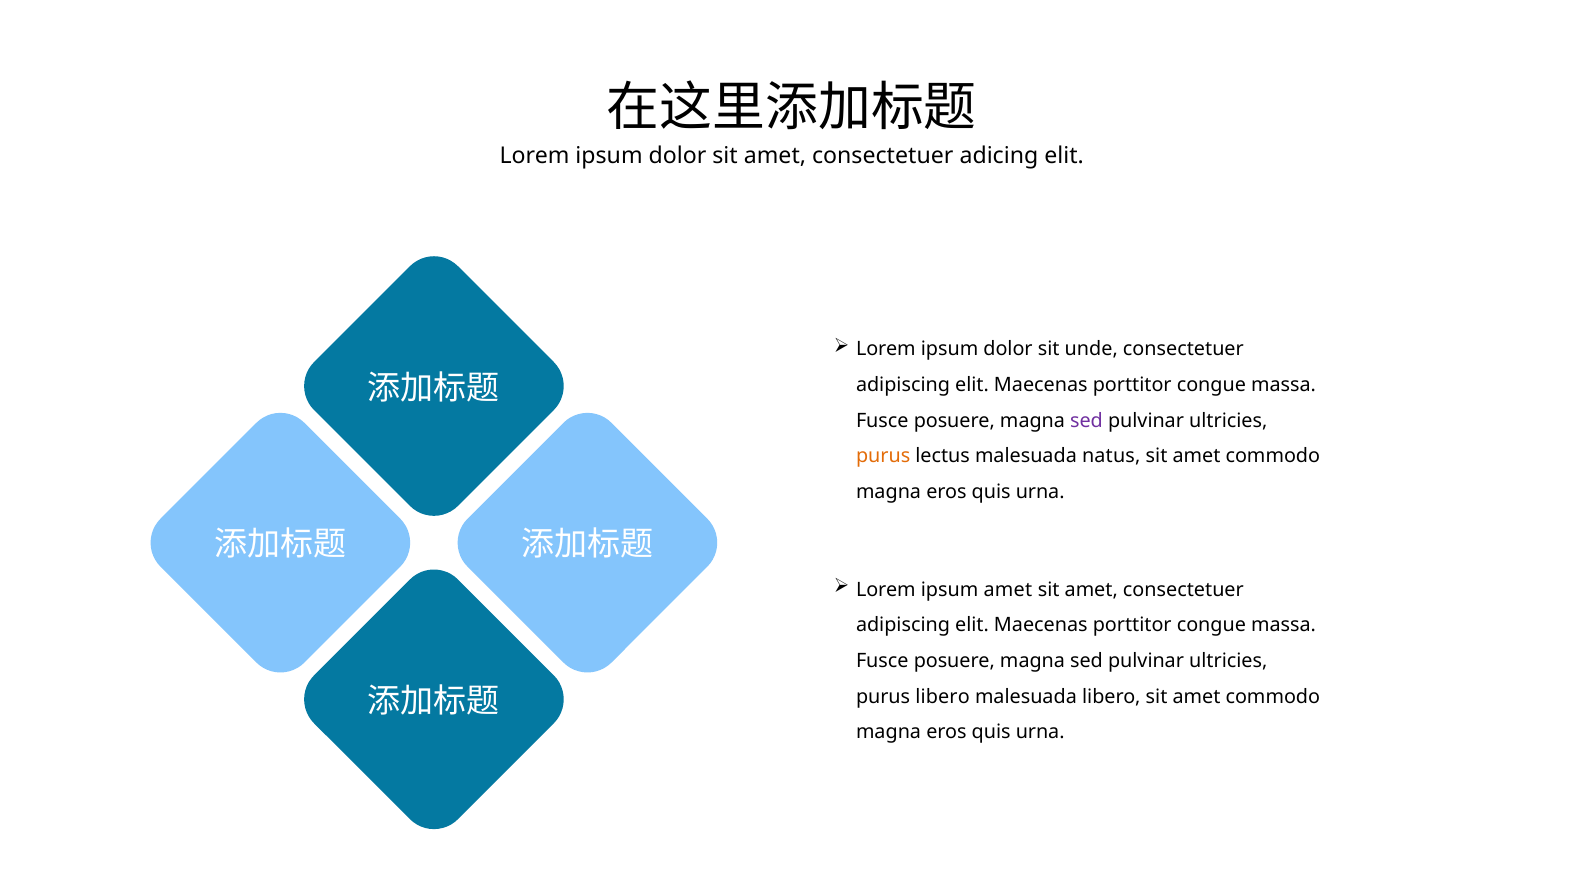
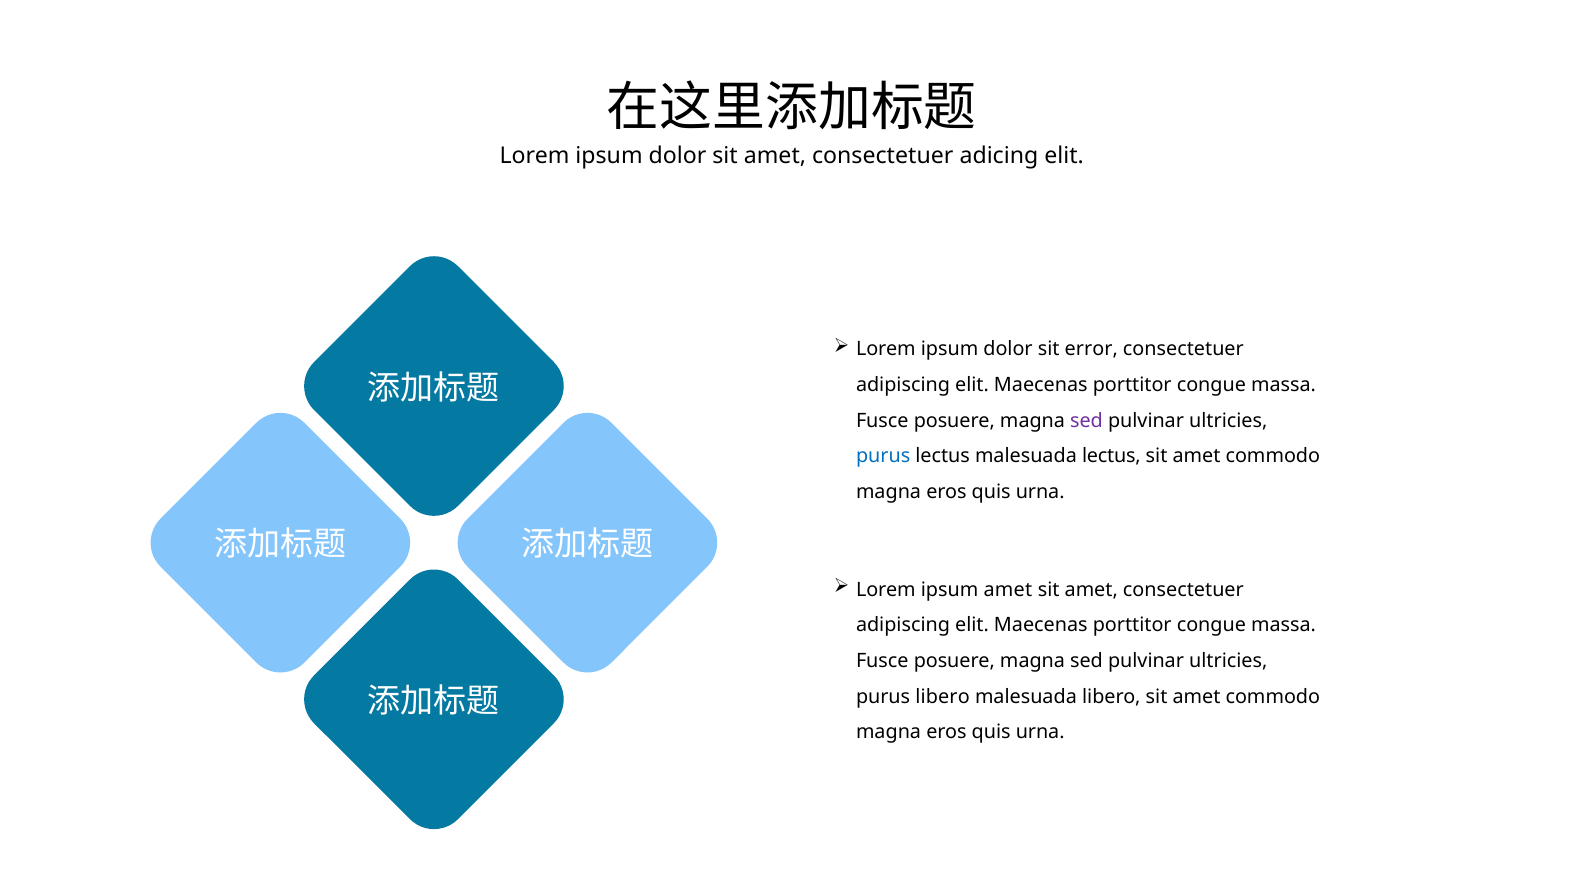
unde: unde -> error (1091, 349)
purus colour: orange -> blue (883, 456)
malesuada natus: natus -> lectus (1111, 456)
